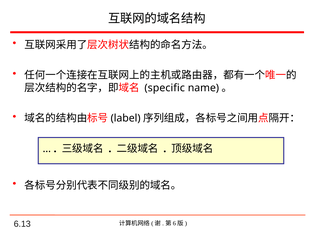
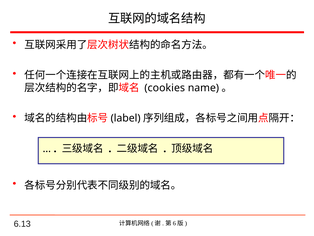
specific: specific -> cookies (165, 88)
